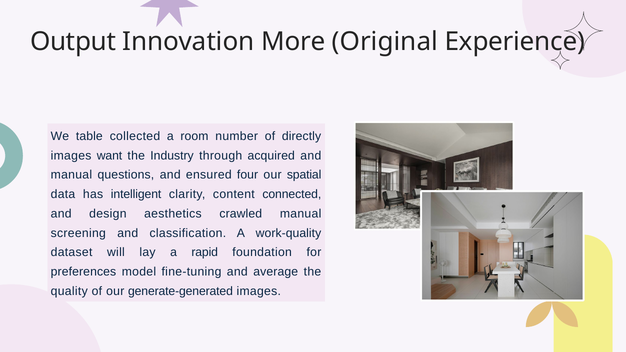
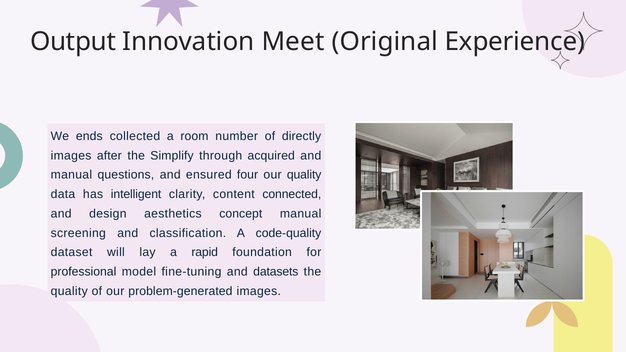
More: More -> Meet (293, 41)
table: table -> ends (89, 136)
want: want -> after (109, 156)
Industry: Industry -> Simplify (172, 156)
our spatial: spatial -> quality (304, 175)
crawled: crawled -> concept (241, 214)
work-quality: work-quality -> code-quality (289, 233)
preferences: preferences -> professional (84, 272)
average: average -> datasets (276, 272)
generate-generated: generate-generated -> problem-generated (180, 291)
